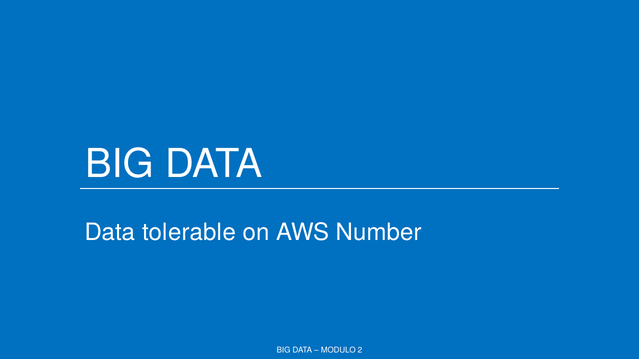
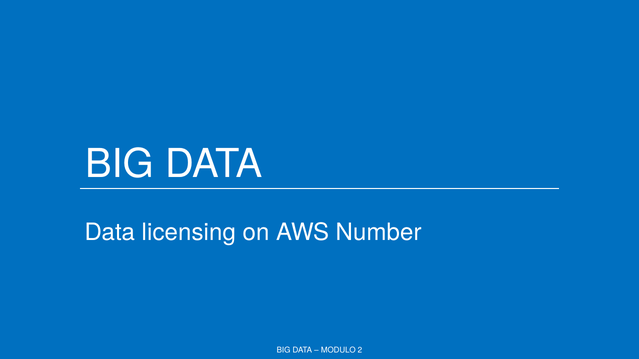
tolerable: tolerable -> licensing (189, 233)
